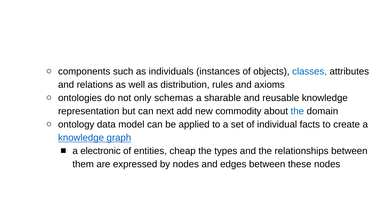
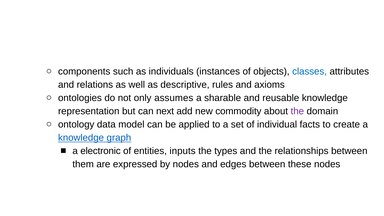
distribution: distribution -> descriptive (185, 85)
schemas: schemas -> assumes (174, 98)
the colour: blue -> purple (297, 111)
cheap: cheap -> inputs (183, 151)
